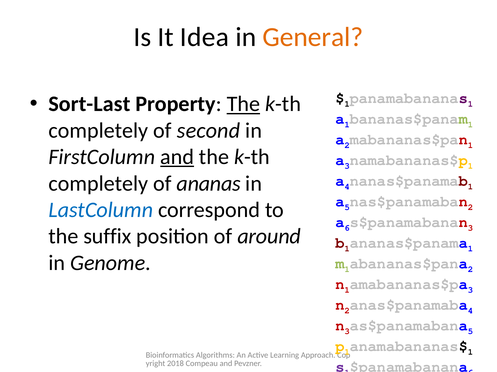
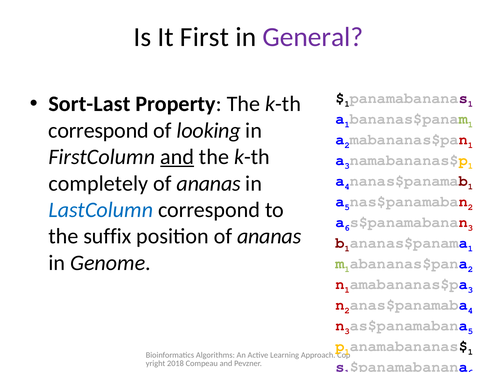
Idea: Idea -> First (204, 37)
General colour: orange -> purple (313, 37)
The underline: present -> none (243, 104)
completely: completely -> correspond (99, 131)
second: second -> looking (209, 131)
position of around: around -> ananas (269, 237)
